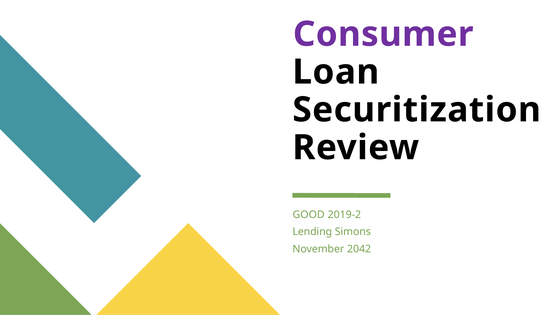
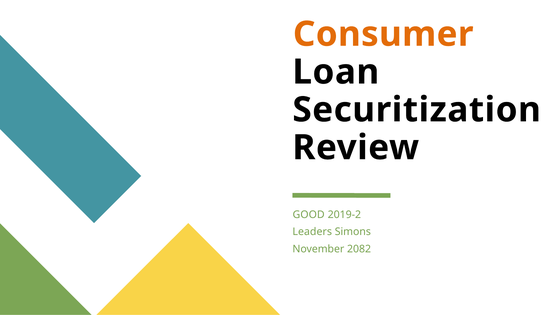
Consumer colour: purple -> orange (383, 34)
Lending: Lending -> Leaders (312, 232)
2042: 2042 -> 2082 (359, 249)
